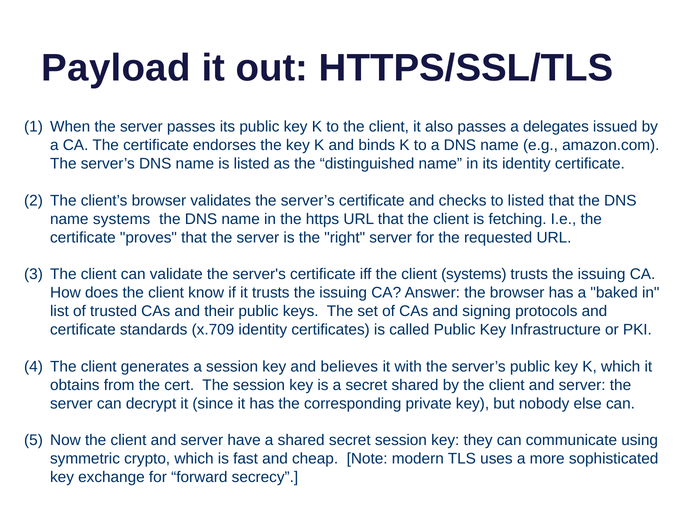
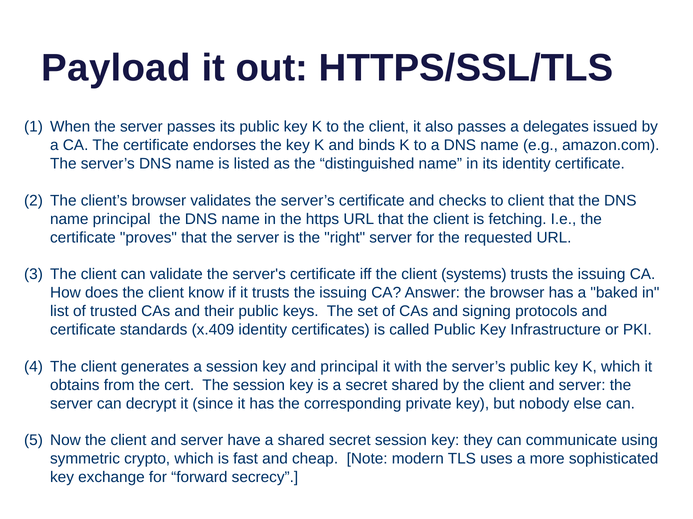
to listed: listed -> client (526, 201)
name systems: systems -> principal (122, 219)
x.709: x.709 -> x.409 (213, 330)
and believes: believes -> principal (349, 367)
